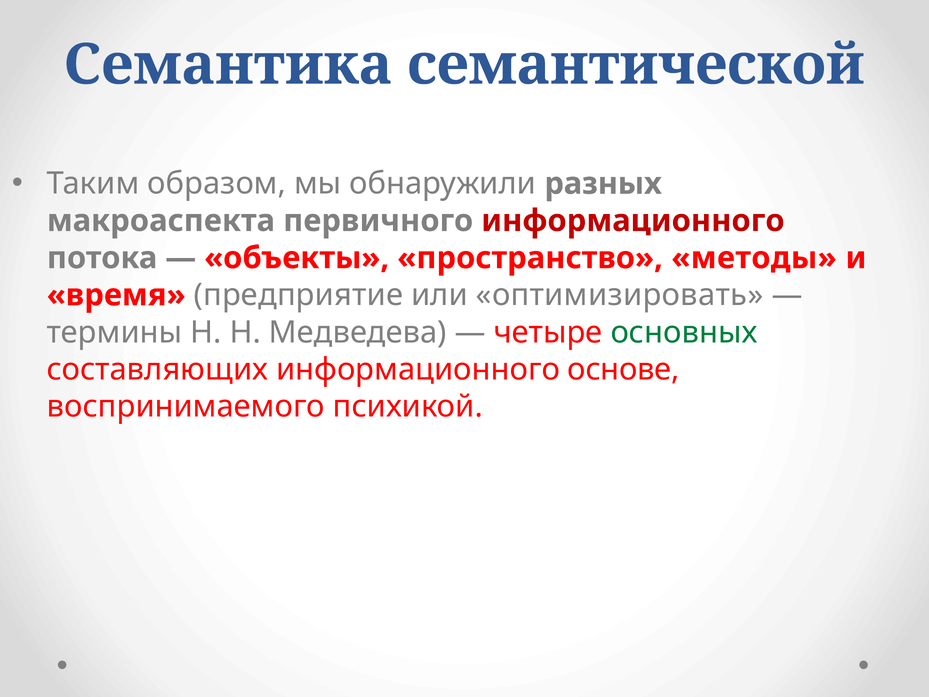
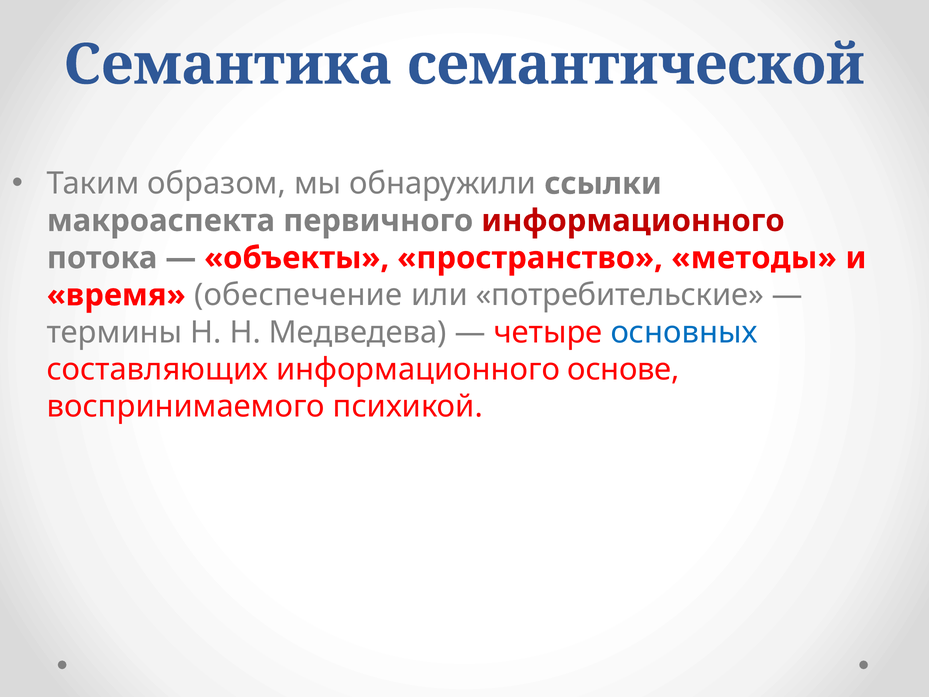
разных: разных -> ссылки (603, 184)
предприятие: предприятие -> обеспечение (298, 295)
оптимизировать: оптимизировать -> потребительские (620, 295)
основных colour: green -> blue (684, 332)
